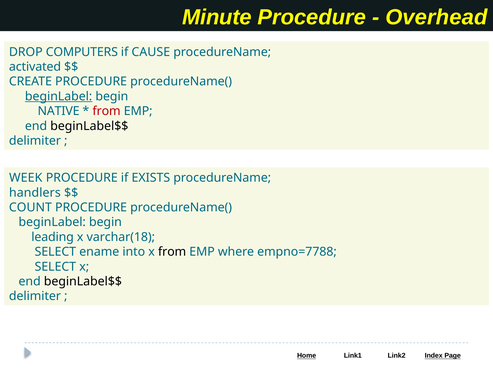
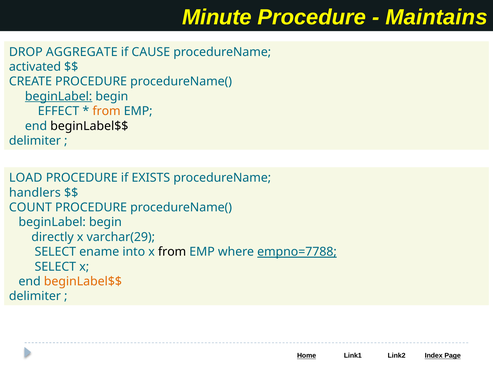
Overhead: Overhead -> Maintains (436, 17)
COMPUTERS: COMPUTERS -> AGGREGATE (82, 52)
NATIVE: NATIVE -> EFFECT (59, 111)
from colour: red -> orange (107, 111)
WEEK: WEEK -> LOAD (26, 178)
leading: leading -> directly (53, 237)
varchar(18: varchar(18 -> varchar(29 (121, 237)
empno=7788 underline: none -> present (297, 252)
beginLabel$$ colour: black -> orange (83, 281)
